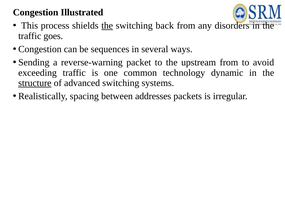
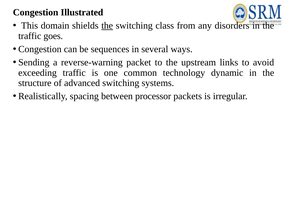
process: process -> domain (55, 26)
back: back -> class (165, 26)
upstream from: from -> links (229, 62)
structure underline: present -> none (35, 83)
addresses: addresses -> processor (153, 96)
